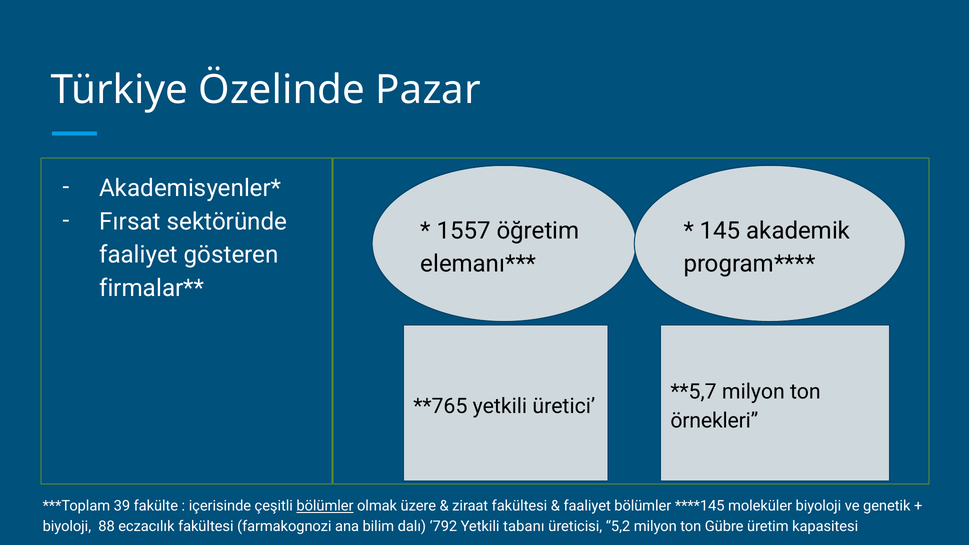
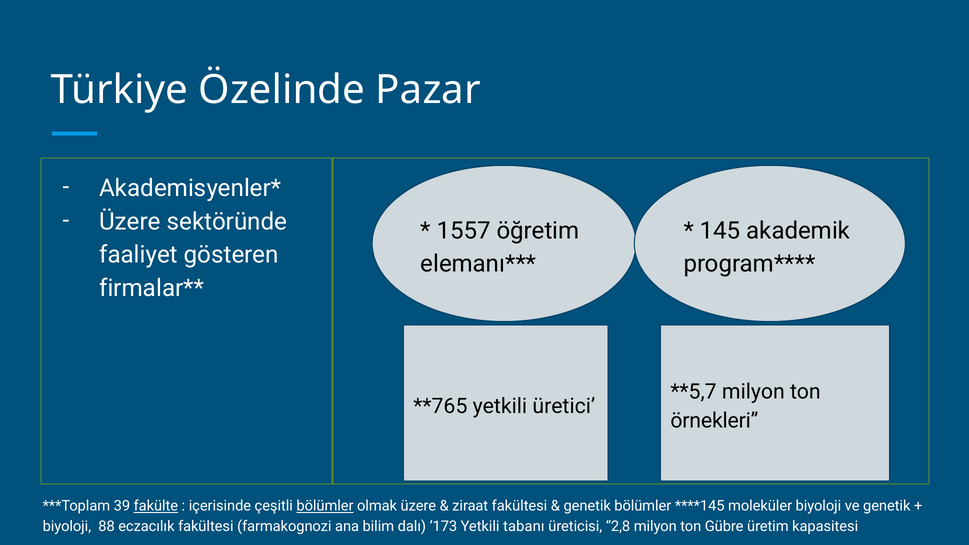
Fırsat: Fırsat -> Üzere (130, 222)
fakülte underline: none -> present (156, 506)
faaliyet: faaliyet -> genetik (587, 506)
792: 792 -> 173 (443, 526)
5,2: 5,2 -> 2,8 (618, 526)
